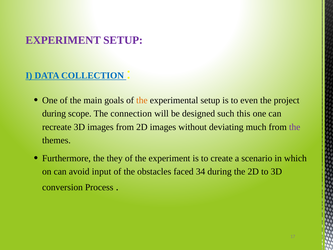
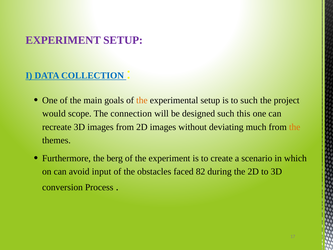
to even: even -> such (249, 100)
during: during -> would (54, 113)
the colour: purple -> orange (295, 127)
they: they -> berg (115, 158)
34: 34 -> 82 (201, 171)
